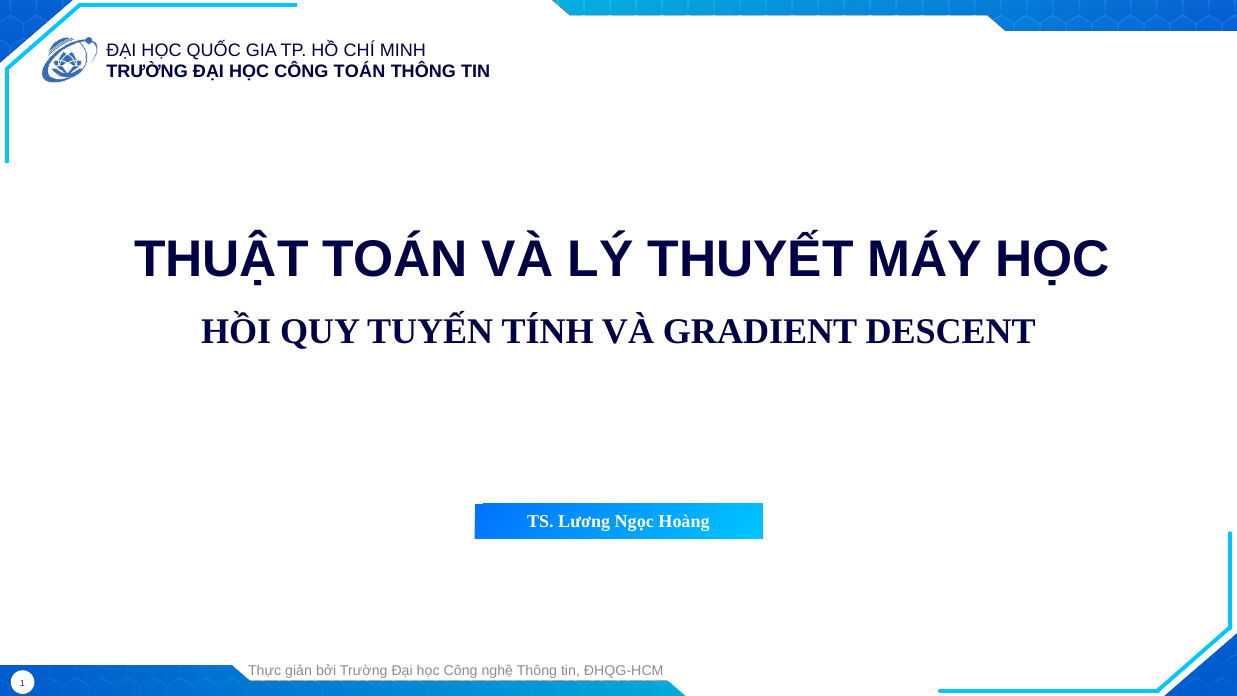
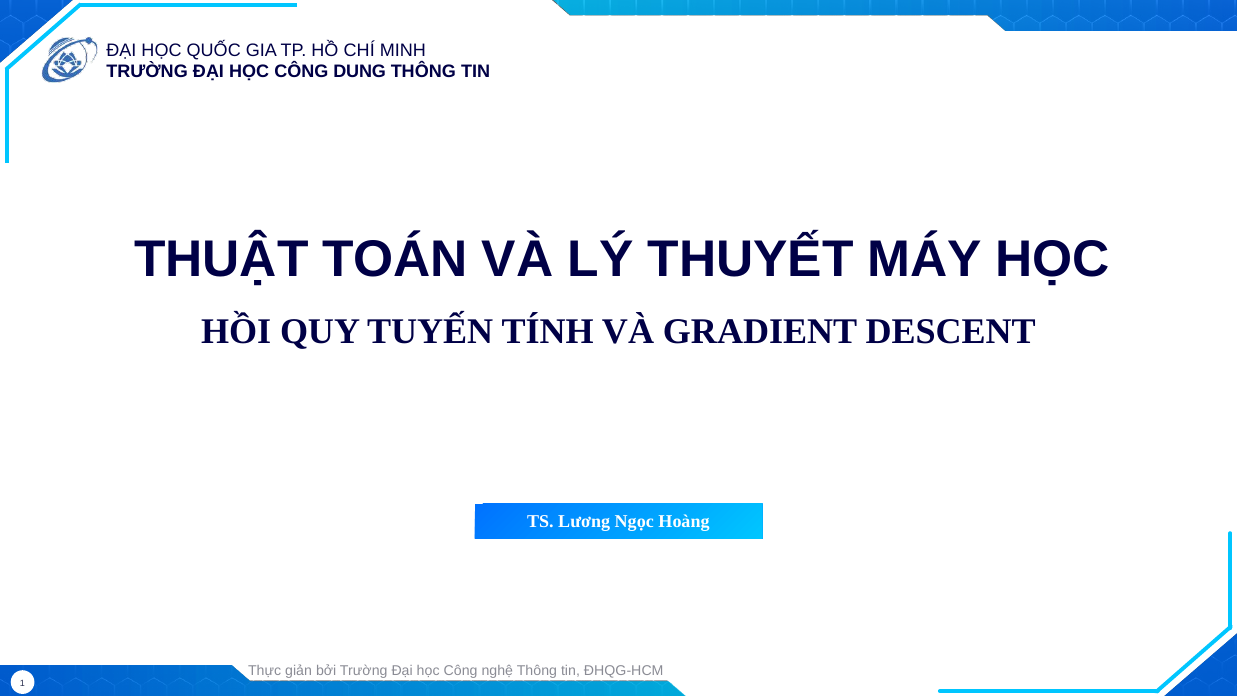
CÔNG TOÁN: TOÁN -> DUNG (360, 72)
